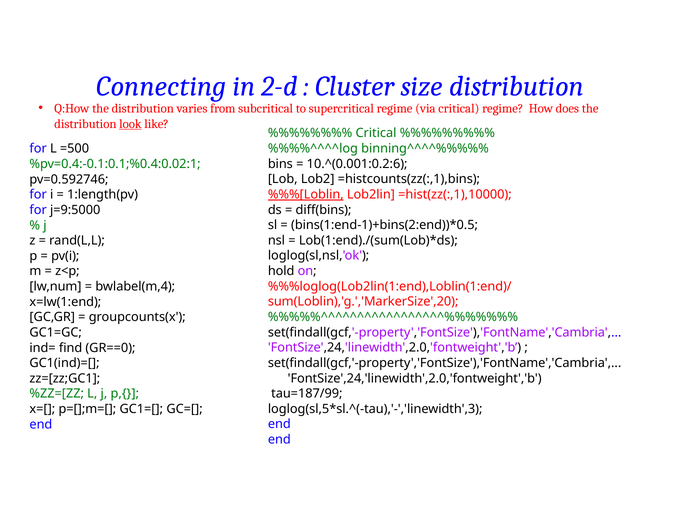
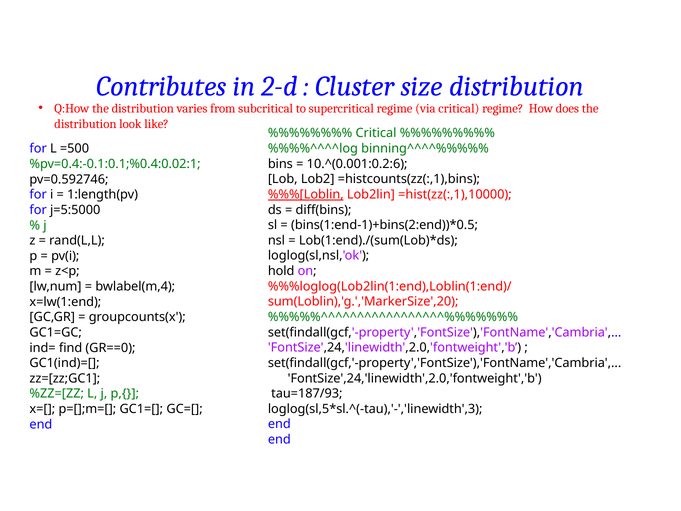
Connecting: Connecting -> Contributes (162, 86)
look underline: present -> none (130, 124)
j=9:5000: j=9:5000 -> j=5:5000 (75, 210)
tau=187/99: tau=187/99 -> tau=187/93 (307, 393)
